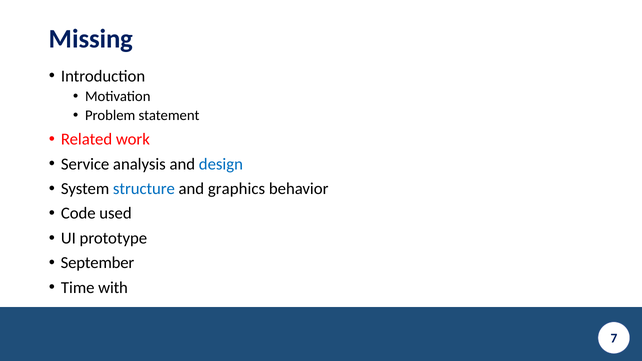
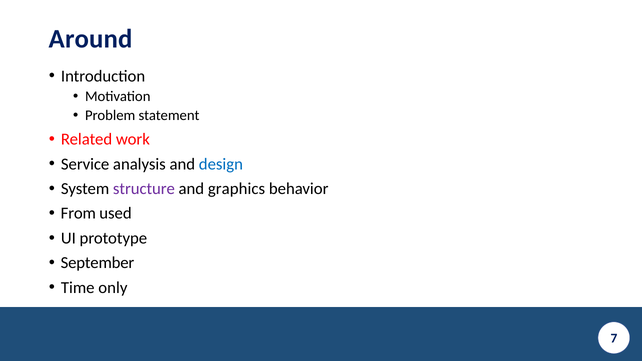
Missing: Missing -> Around (91, 39)
structure colour: blue -> purple (144, 189)
Code: Code -> From (78, 214)
with: with -> only (113, 288)
